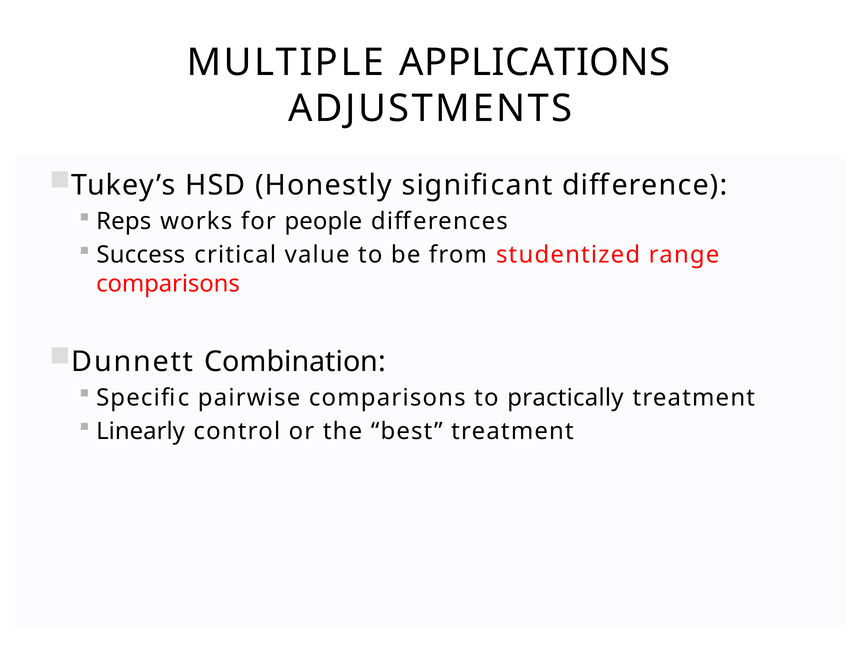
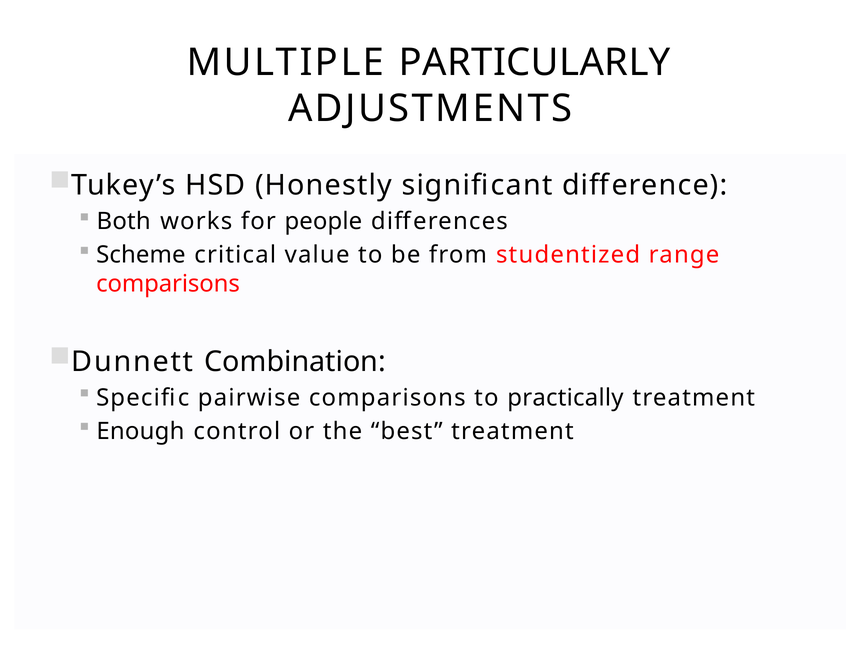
APPLICATIONS: APPLICATIONS -> PARTICULARLY (535, 63)
Reps: Reps -> Both (124, 221)
Success: Success -> Scheme (141, 255)
Linearly: Linearly -> Enough (140, 431)
